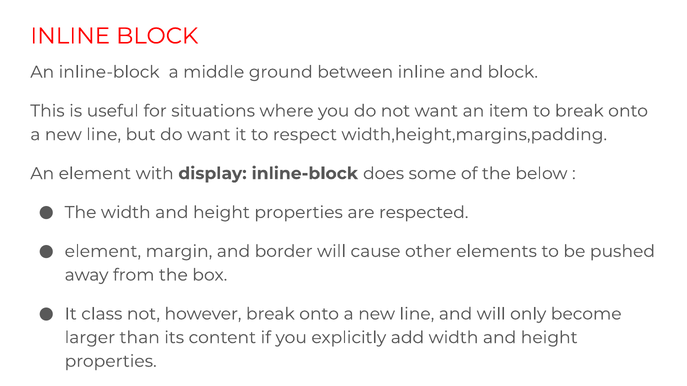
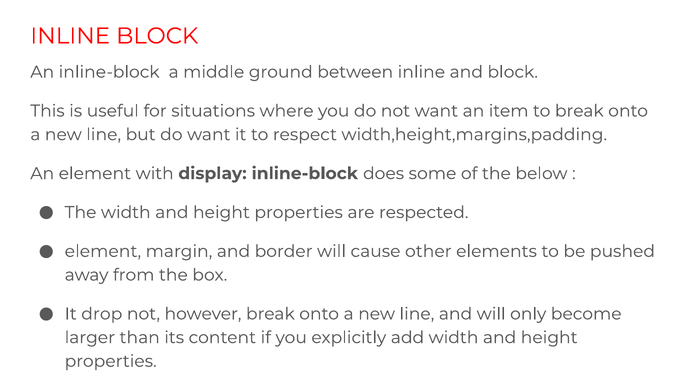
class: class -> drop (102, 314)
